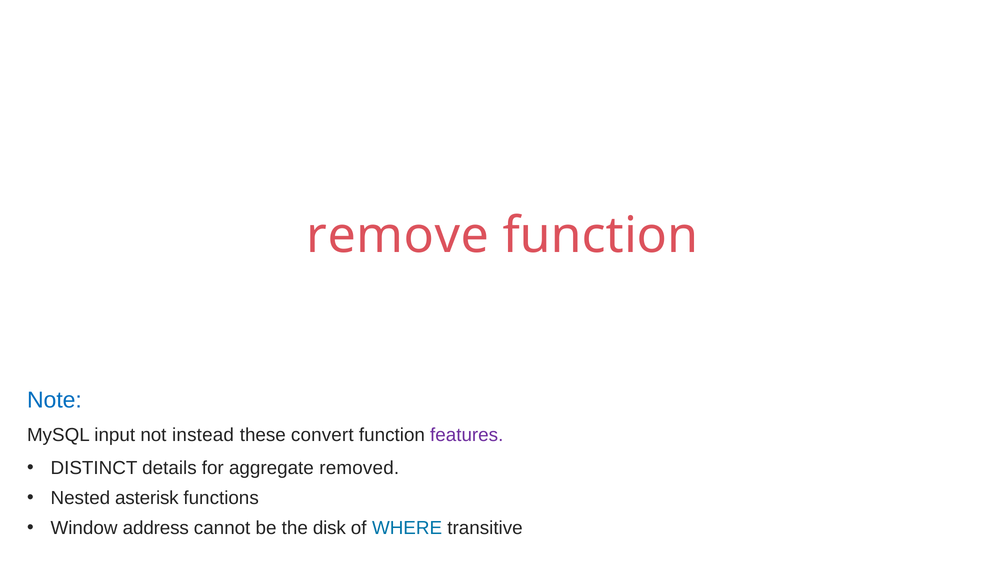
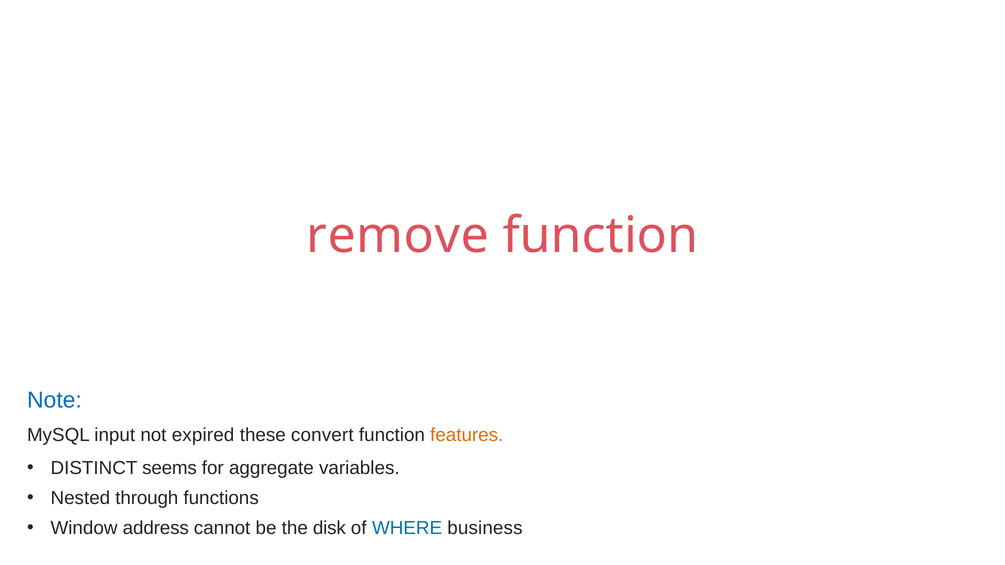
instead: instead -> expired (203, 435)
features colour: purple -> orange (467, 435)
details: details -> seems (170, 468)
removed: removed -> variables (359, 468)
asterisk: asterisk -> through (147, 498)
transitive: transitive -> business (485, 528)
